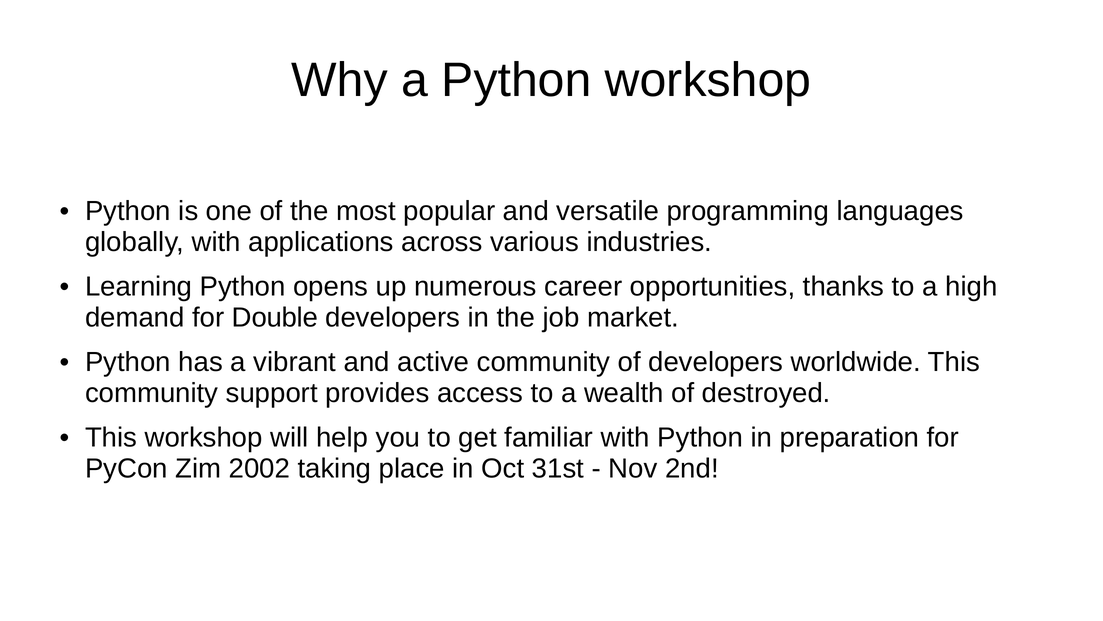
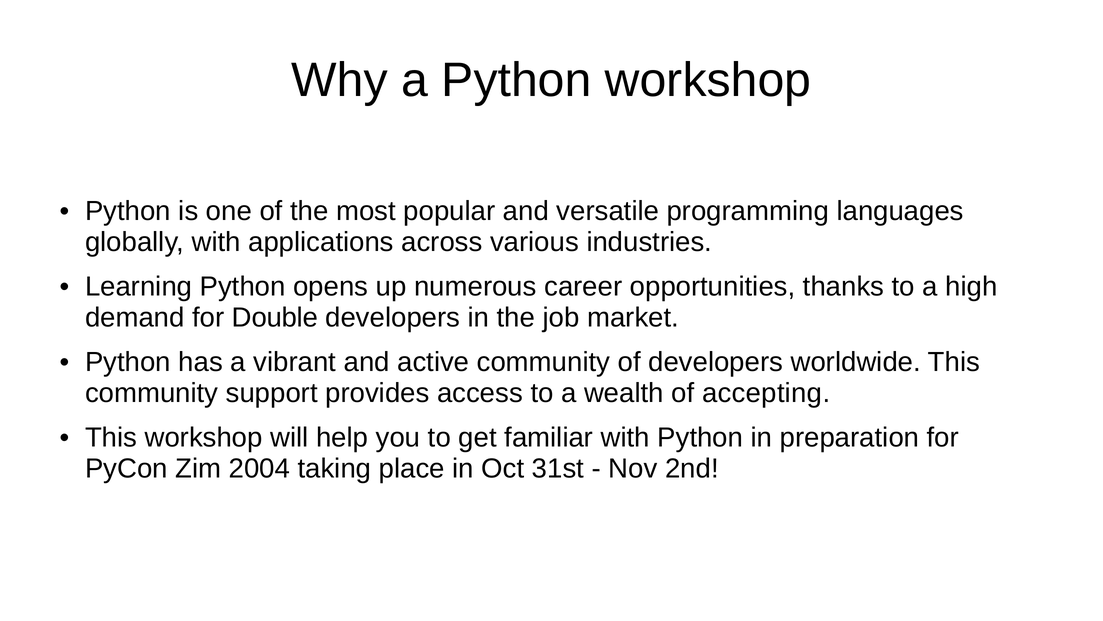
destroyed: destroyed -> accepting (766, 393)
2002: 2002 -> 2004 (259, 468)
